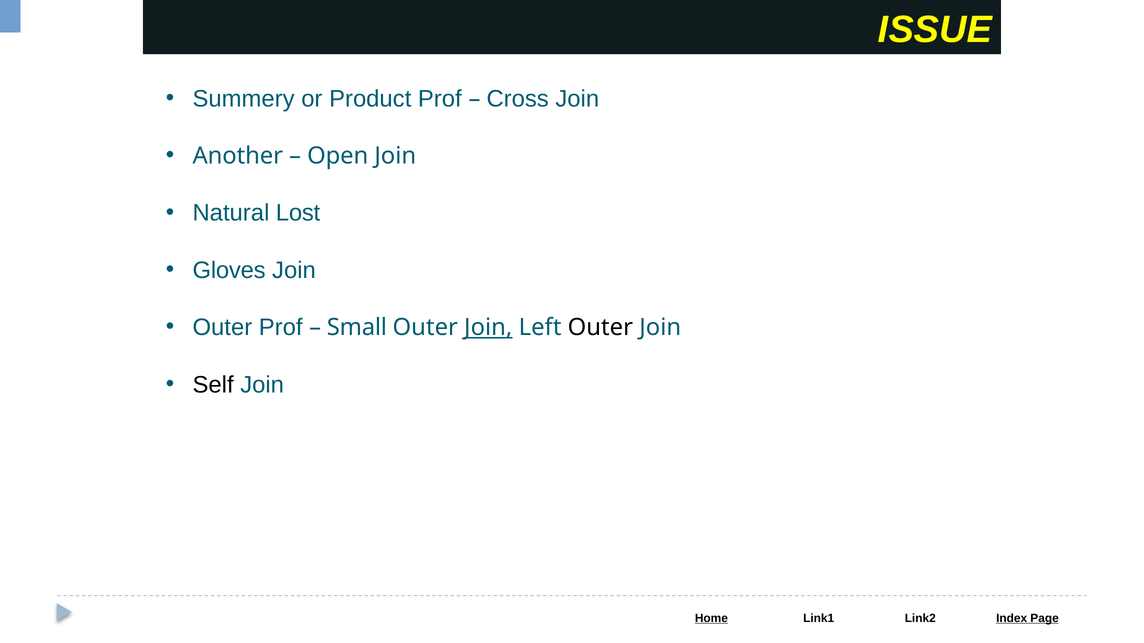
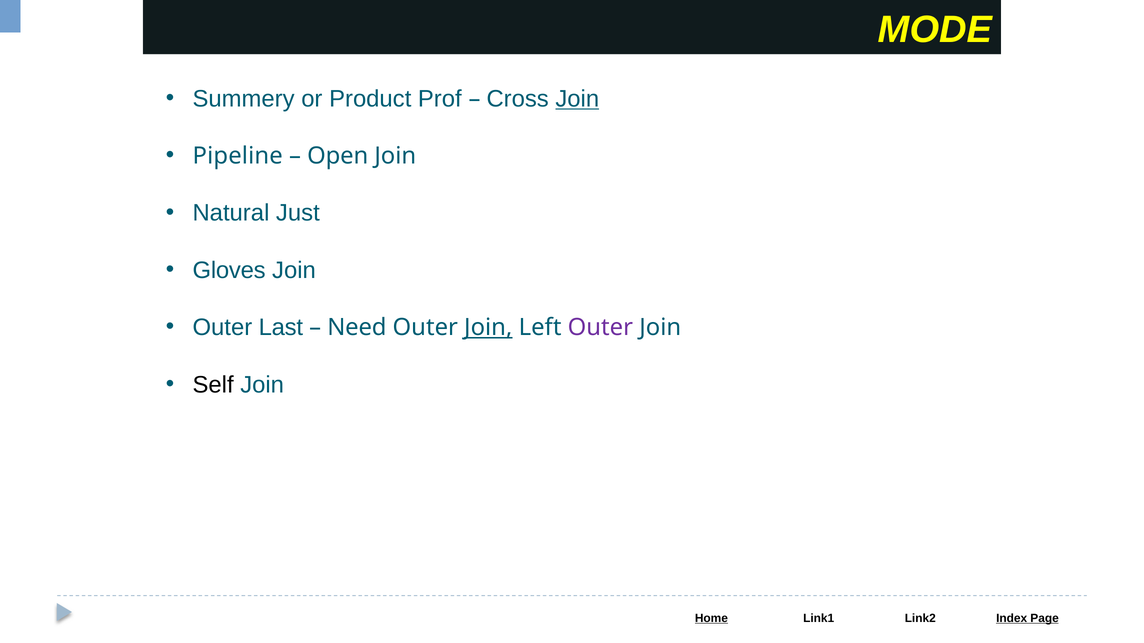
ISSUE: ISSUE -> MODE (935, 30)
Join underline: none -> present (577, 99)
Another: Another -> Pipeline (238, 156)
Lost: Lost -> Just (298, 213)
Outer Prof: Prof -> Last (281, 328)
Small: Small -> Need (357, 328)
Outer colour: black -> purple (600, 328)
